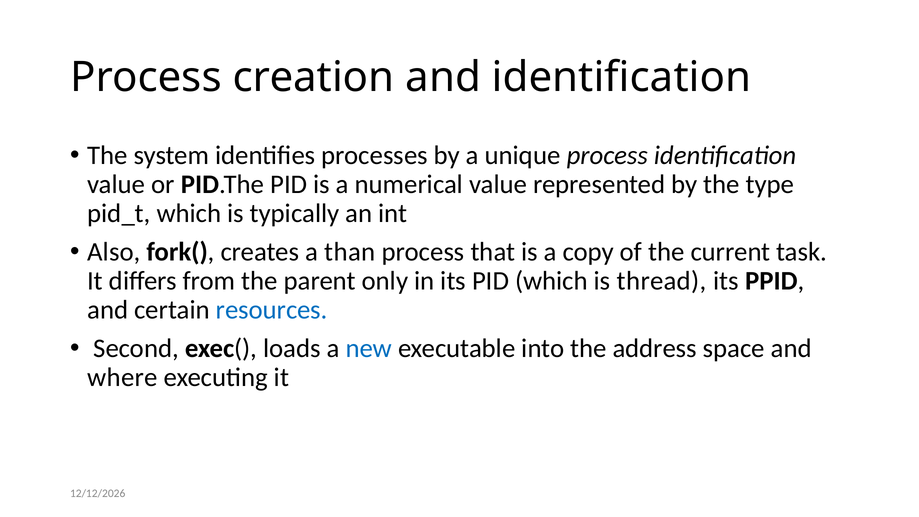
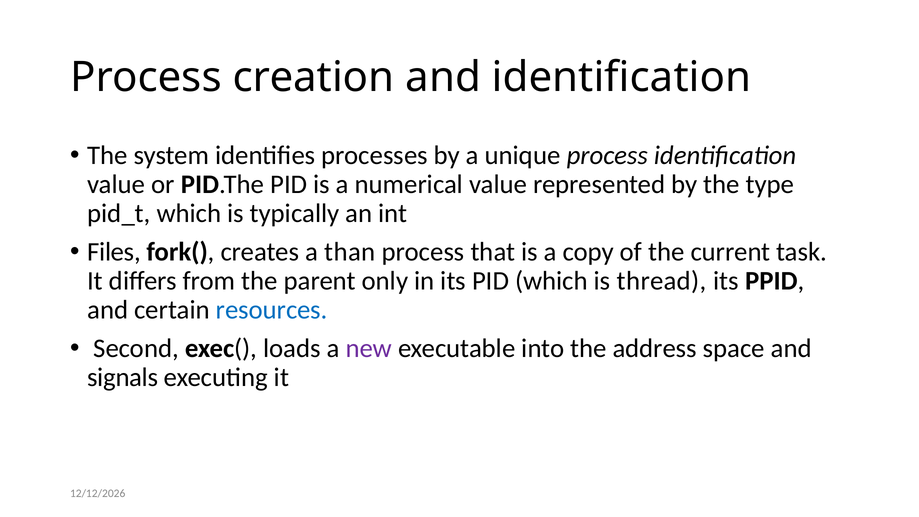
Also: Also -> Files (114, 252)
new colour: blue -> purple (369, 348)
where: where -> signals (123, 377)
